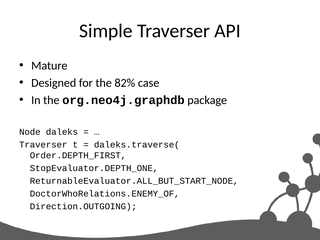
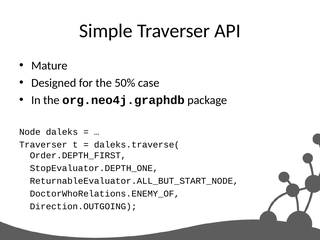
82%: 82% -> 50% (125, 83)
